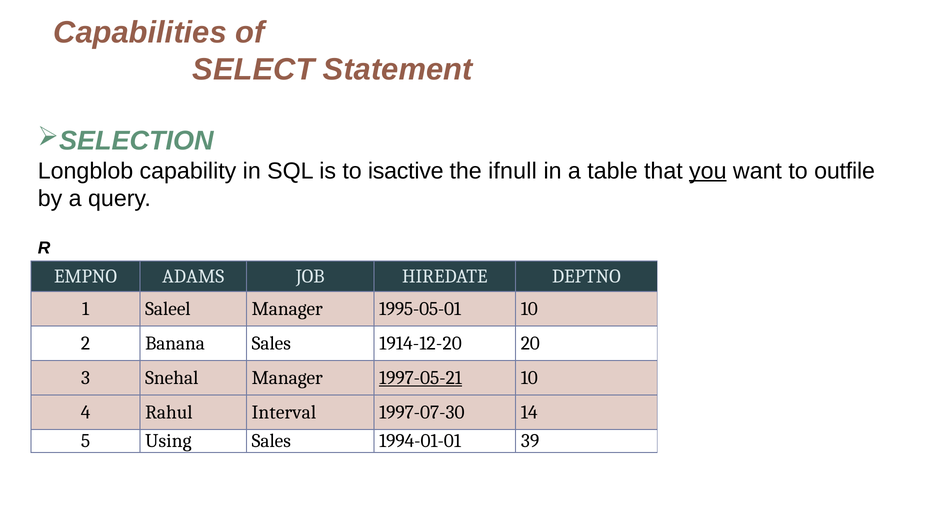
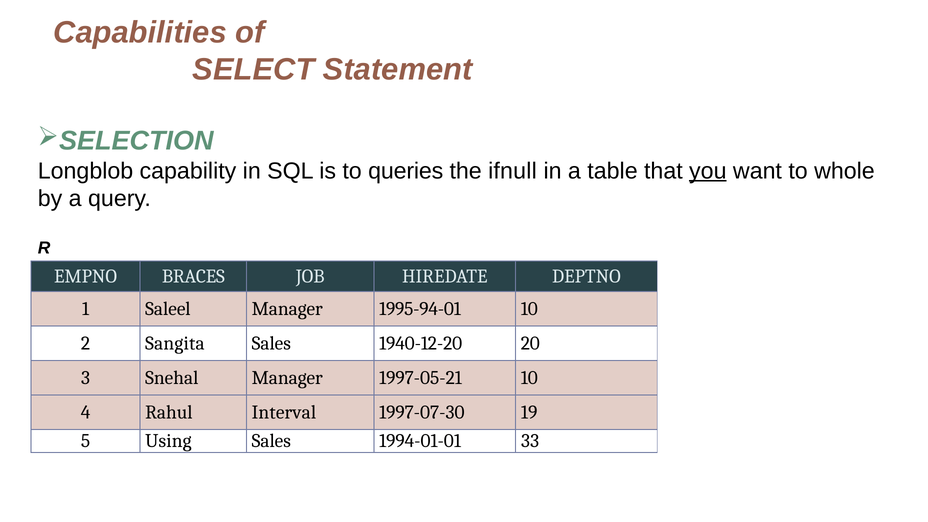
isactive: isactive -> queries (406, 171)
outfile: outfile -> whole (844, 171)
ADAMS: ADAMS -> BRACES (193, 276)
1995-05-01: 1995-05-01 -> 1995-94-01 (420, 309)
Banana: Banana -> Sangita (175, 343)
1914-12-20: 1914-12-20 -> 1940-12-20 (421, 343)
1997-05-21 underline: present -> none (420, 378)
14: 14 -> 19 (529, 412)
39: 39 -> 33 (530, 441)
